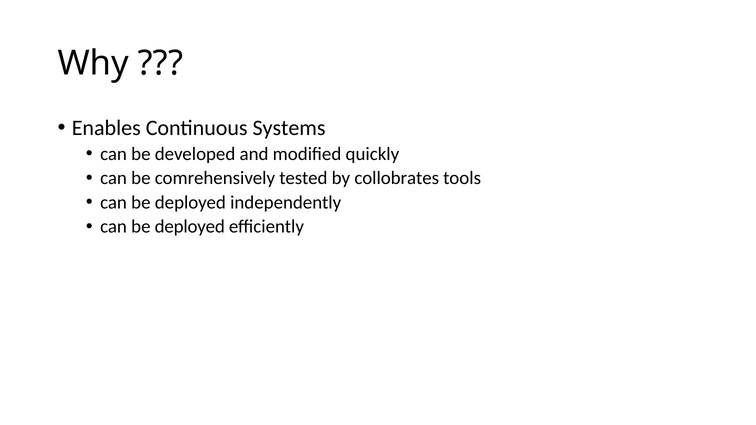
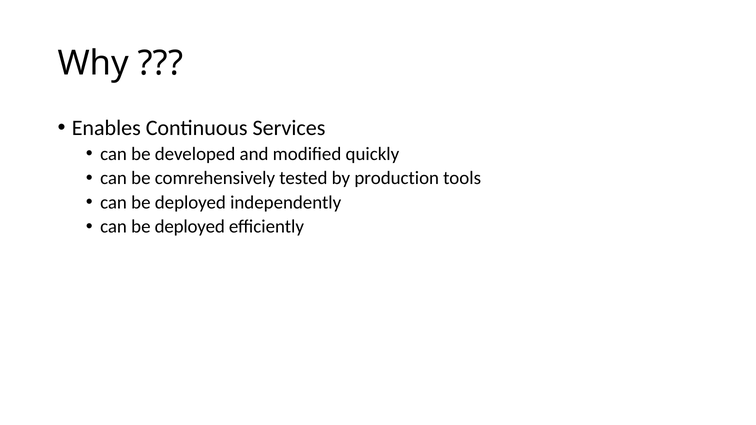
Systems: Systems -> Services (289, 128)
collobrates: collobrates -> production (397, 178)
